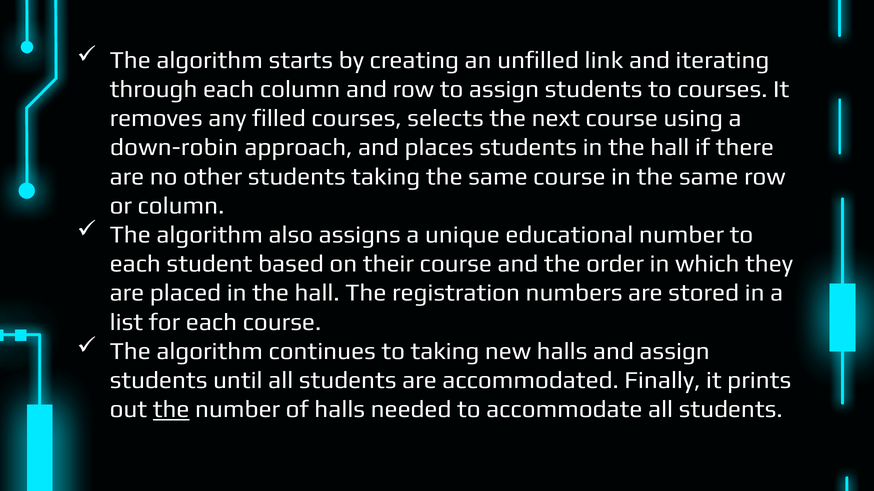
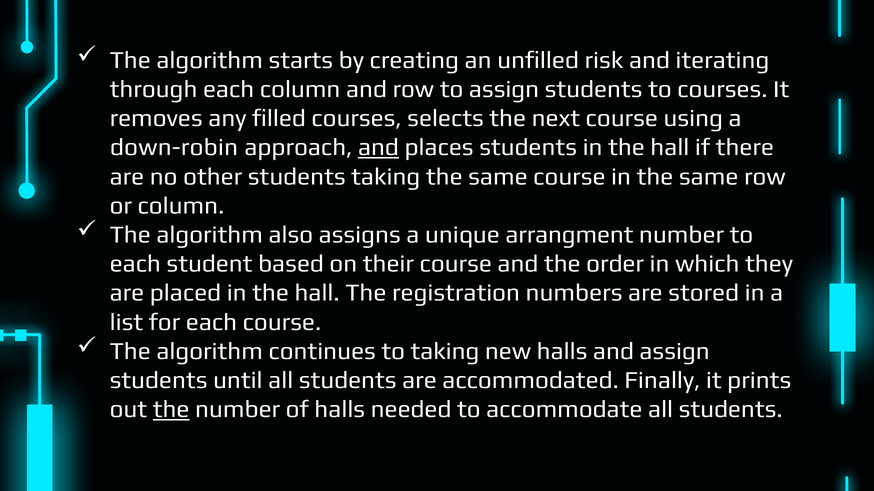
link: link -> risk (604, 60)
and underline: none -> present (378, 148)
educational: educational -> arrangment (569, 235)
